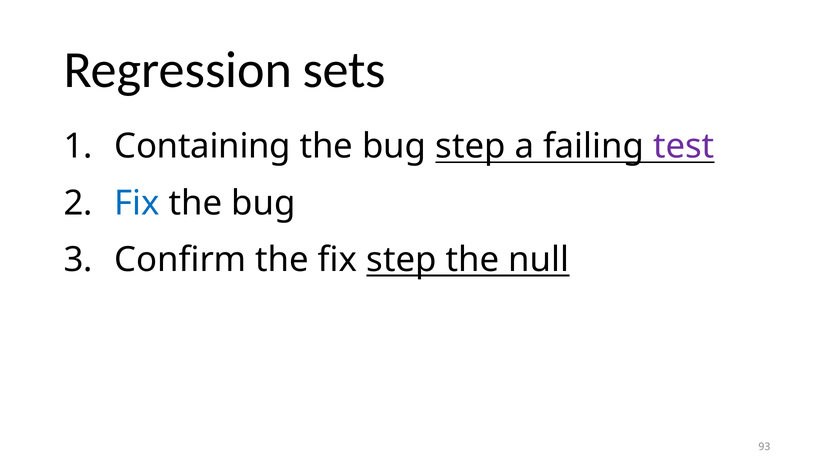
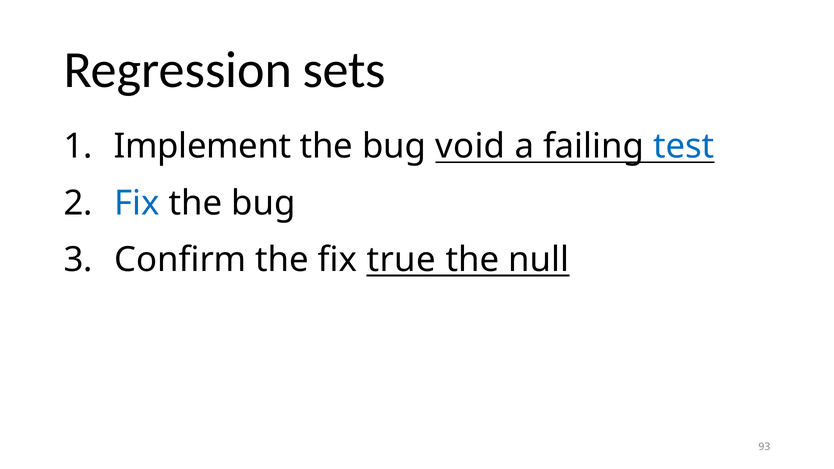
Containing: Containing -> Implement (203, 147)
bug step: step -> void (470, 147)
test colour: purple -> blue (684, 147)
fix step: step -> true (401, 260)
